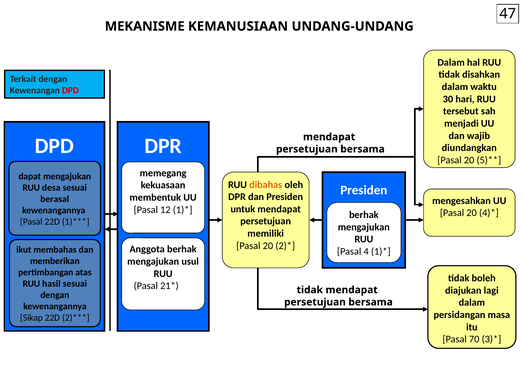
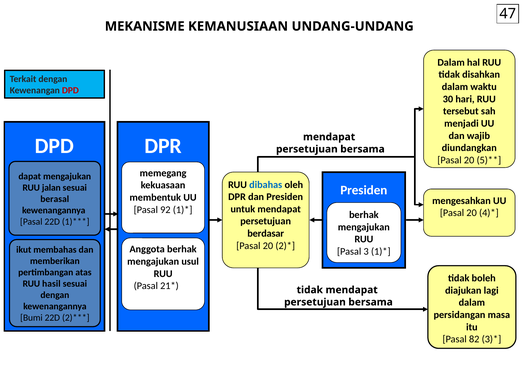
dibahas colour: orange -> blue (266, 185)
desa: desa -> jalan (51, 188)
12: 12 -> 92 (165, 210)
memiliki: memiliki -> berdasar (266, 234)
4: 4 -> 3 (366, 252)
Sikap: Sikap -> Bumi (31, 318)
70: 70 -> 82 (474, 339)
